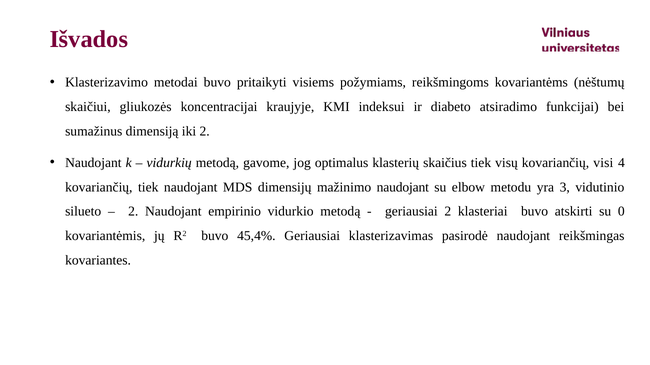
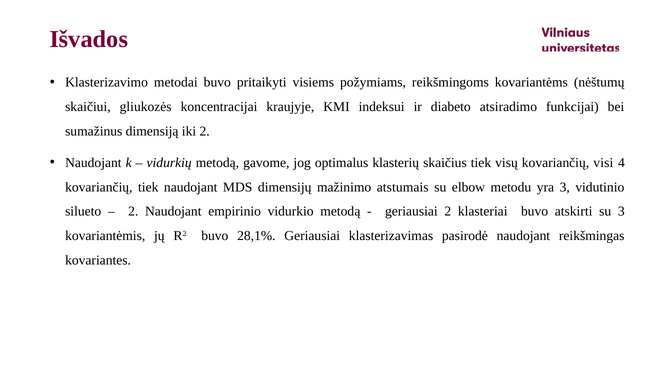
mažinimo naudojant: naudojant -> atstumais (403, 187)
su 0: 0 -> 3 (621, 212)
45,4%: 45,4% -> 28,1% (256, 236)
